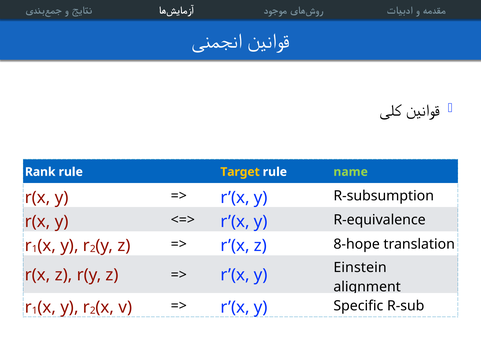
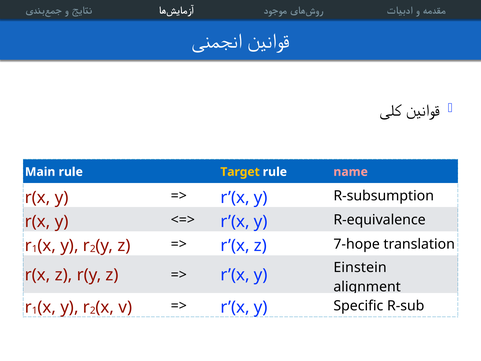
Rank: Rank -> Main (40, 172)
name colour: light green -> pink (351, 172)
8-hope: 8-hope -> 7-hope (357, 244)
